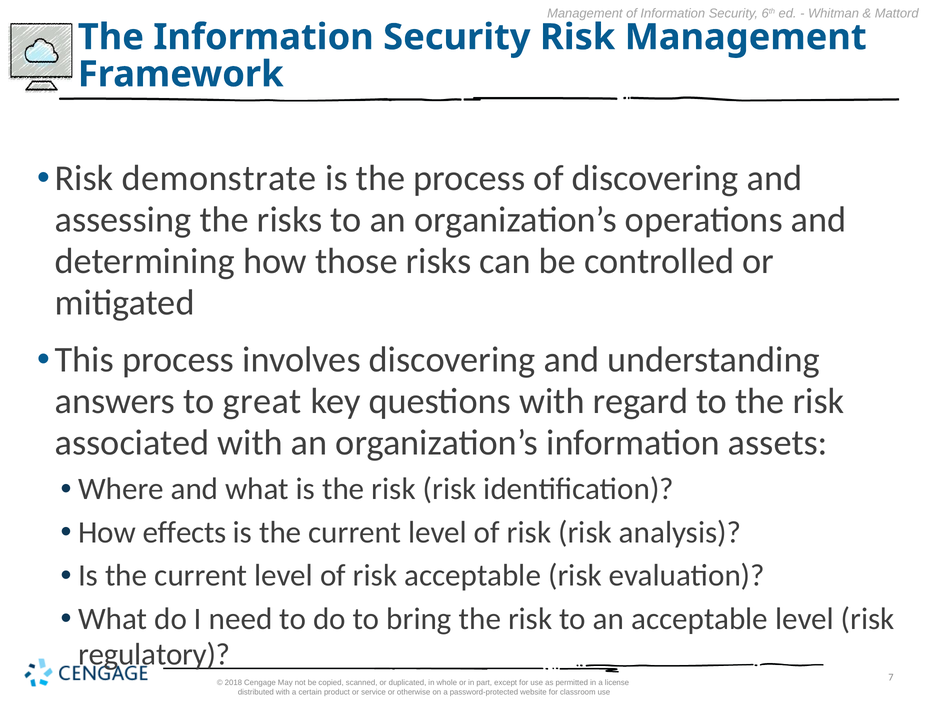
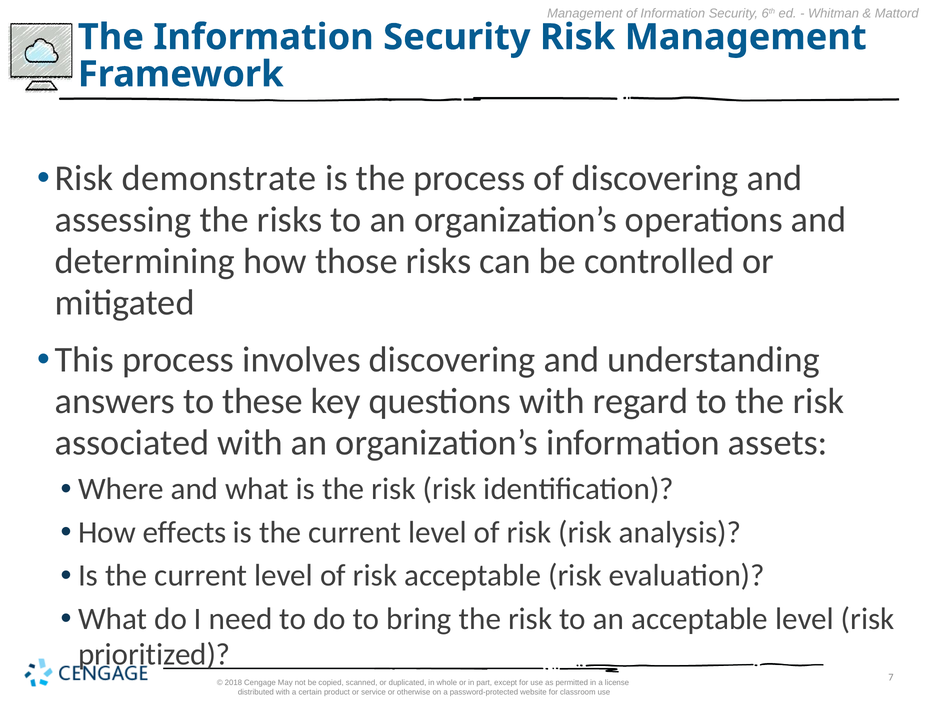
great: great -> these (263, 401)
regulatory: regulatory -> prioritized (154, 654)
